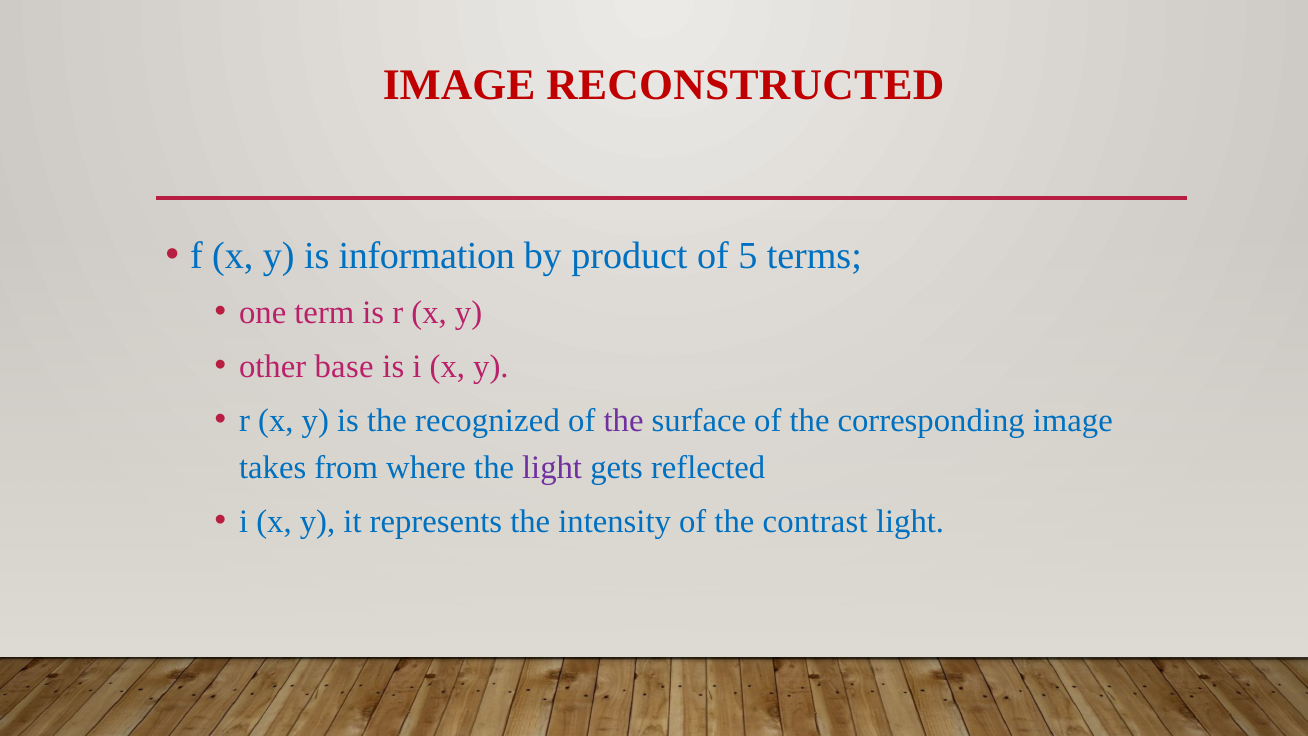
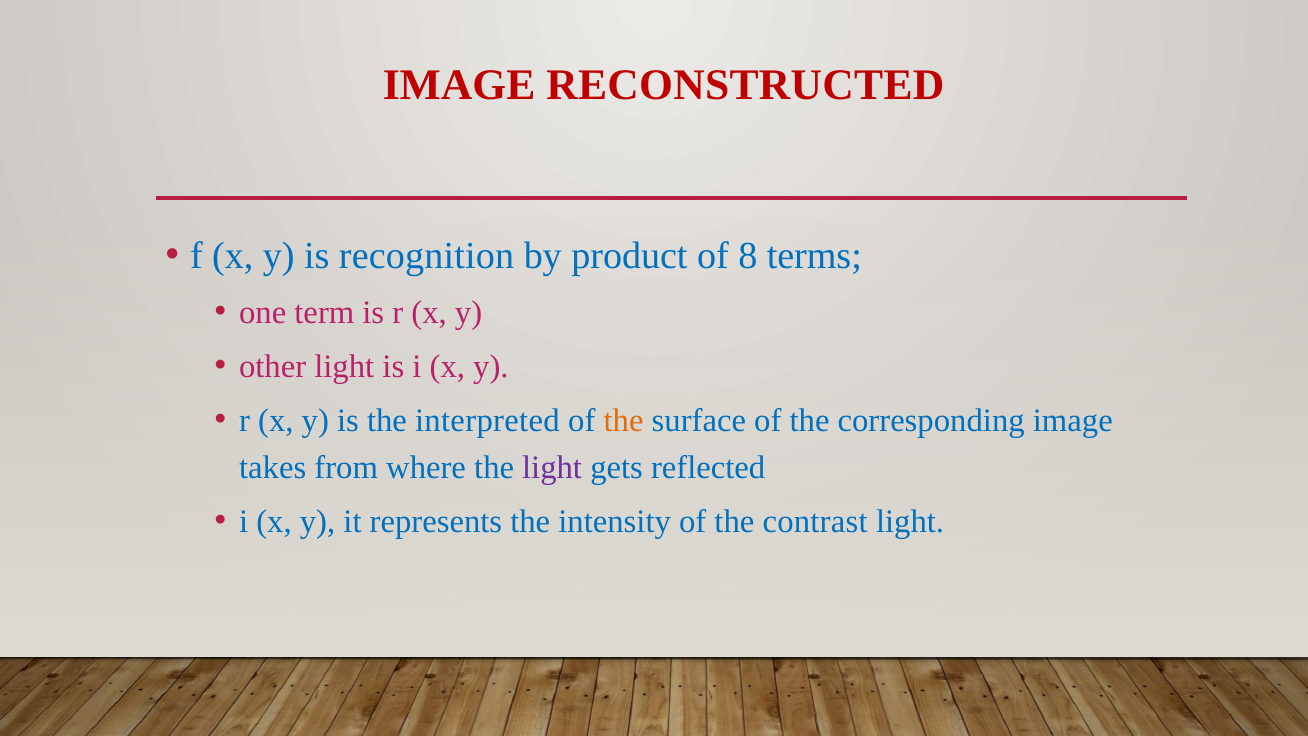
information: information -> recognition (427, 256)
5: 5 -> 8 (748, 256)
other base: base -> light (344, 367)
recognized: recognized -> interpreted (487, 420)
the colour: purple -> orange (624, 420)
